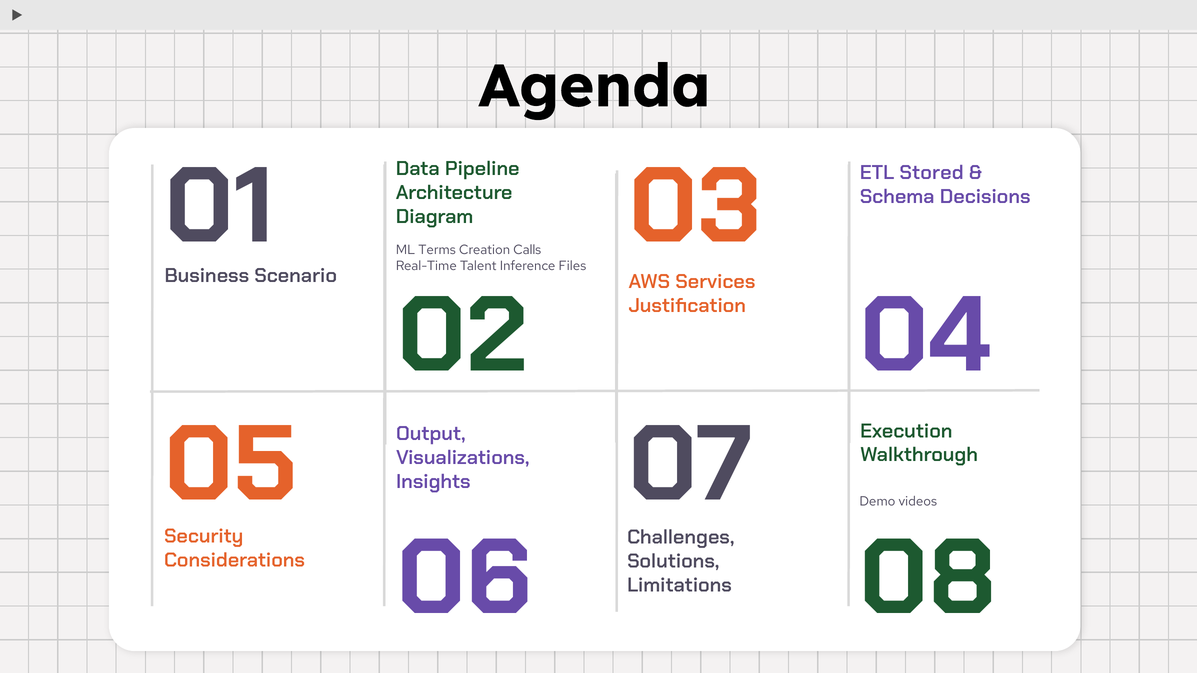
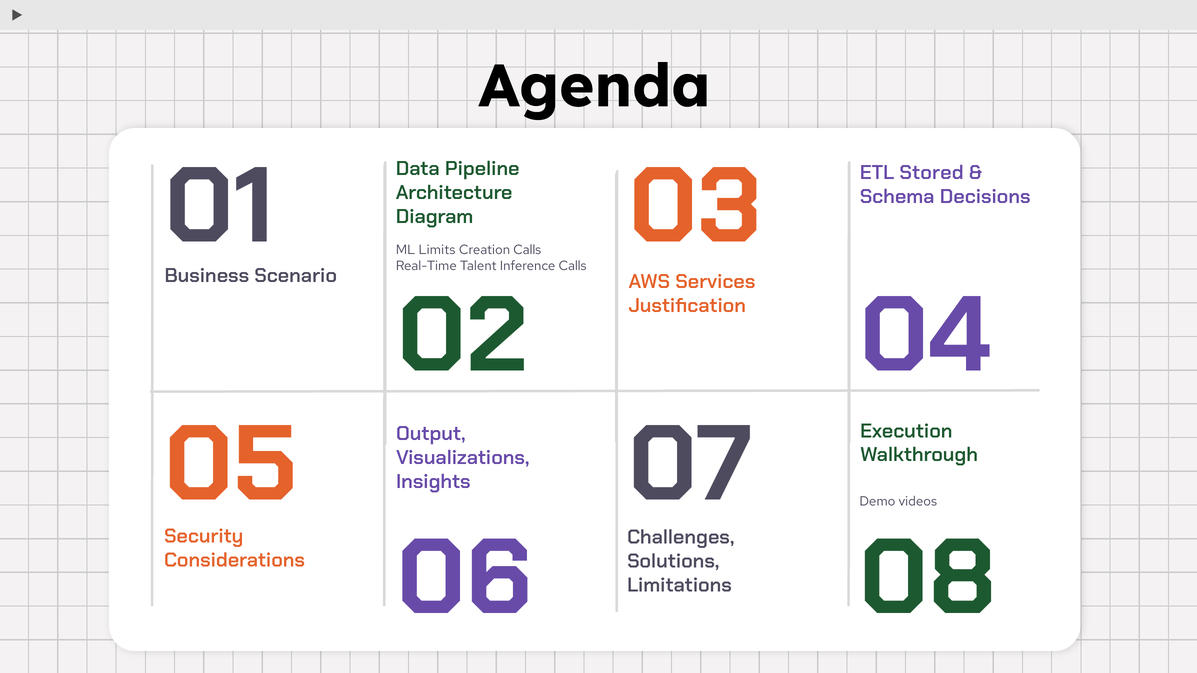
Terms: Terms -> Limits (437, 250)
Inference Files: Files -> Calls (573, 266)
